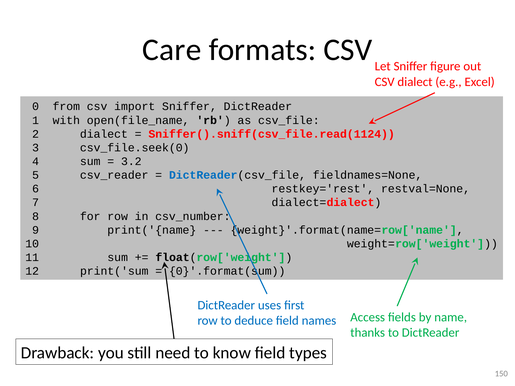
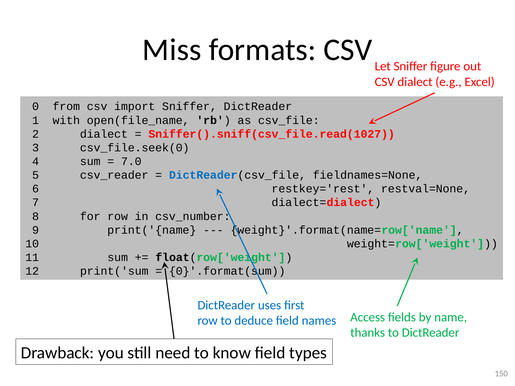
Care: Care -> Miss (172, 50)
Sniffer().sniff(csv_file.read(1124: Sniffer().sniff(csv_file.read(1124 -> Sniffer().sniff(csv_file.read(1027 (272, 134)
3.2: 3.2 -> 7.0 (131, 162)
